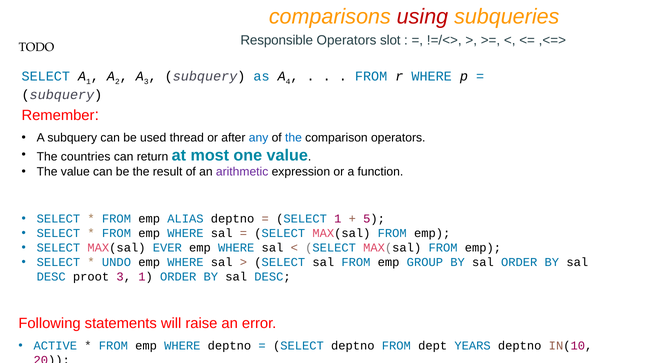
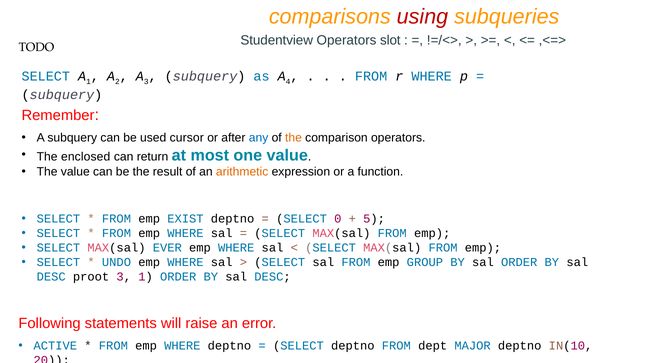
Responsible: Responsible -> Studentview (277, 40)
thread: thread -> cursor (187, 138)
the colour: blue -> orange (293, 138)
countries: countries -> enclosed (86, 156)
arithmetic colour: purple -> orange (242, 172)
ALIAS: ALIAS -> EXIST (185, 219)
SELECT 1: 1 -> 0 (338, 219)
YEARS: YEARS -> MAJOR (473, 346)
